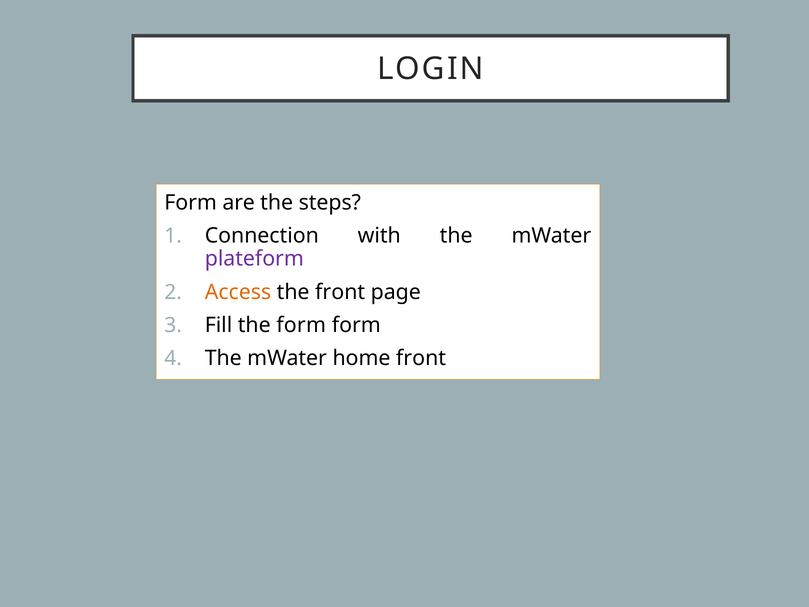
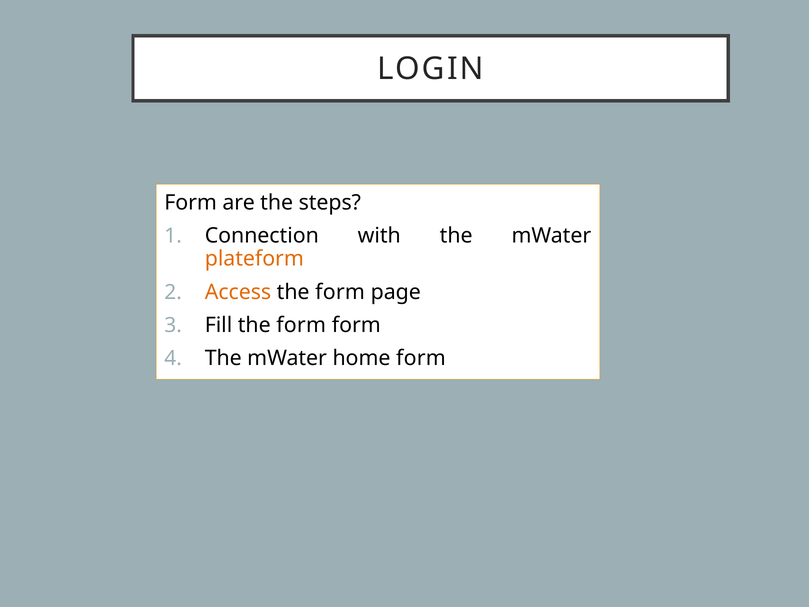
plateform colour: purple -> orange (254, 259)
front: front -> form (340, 292)
home front: front -> form (421, 358)
